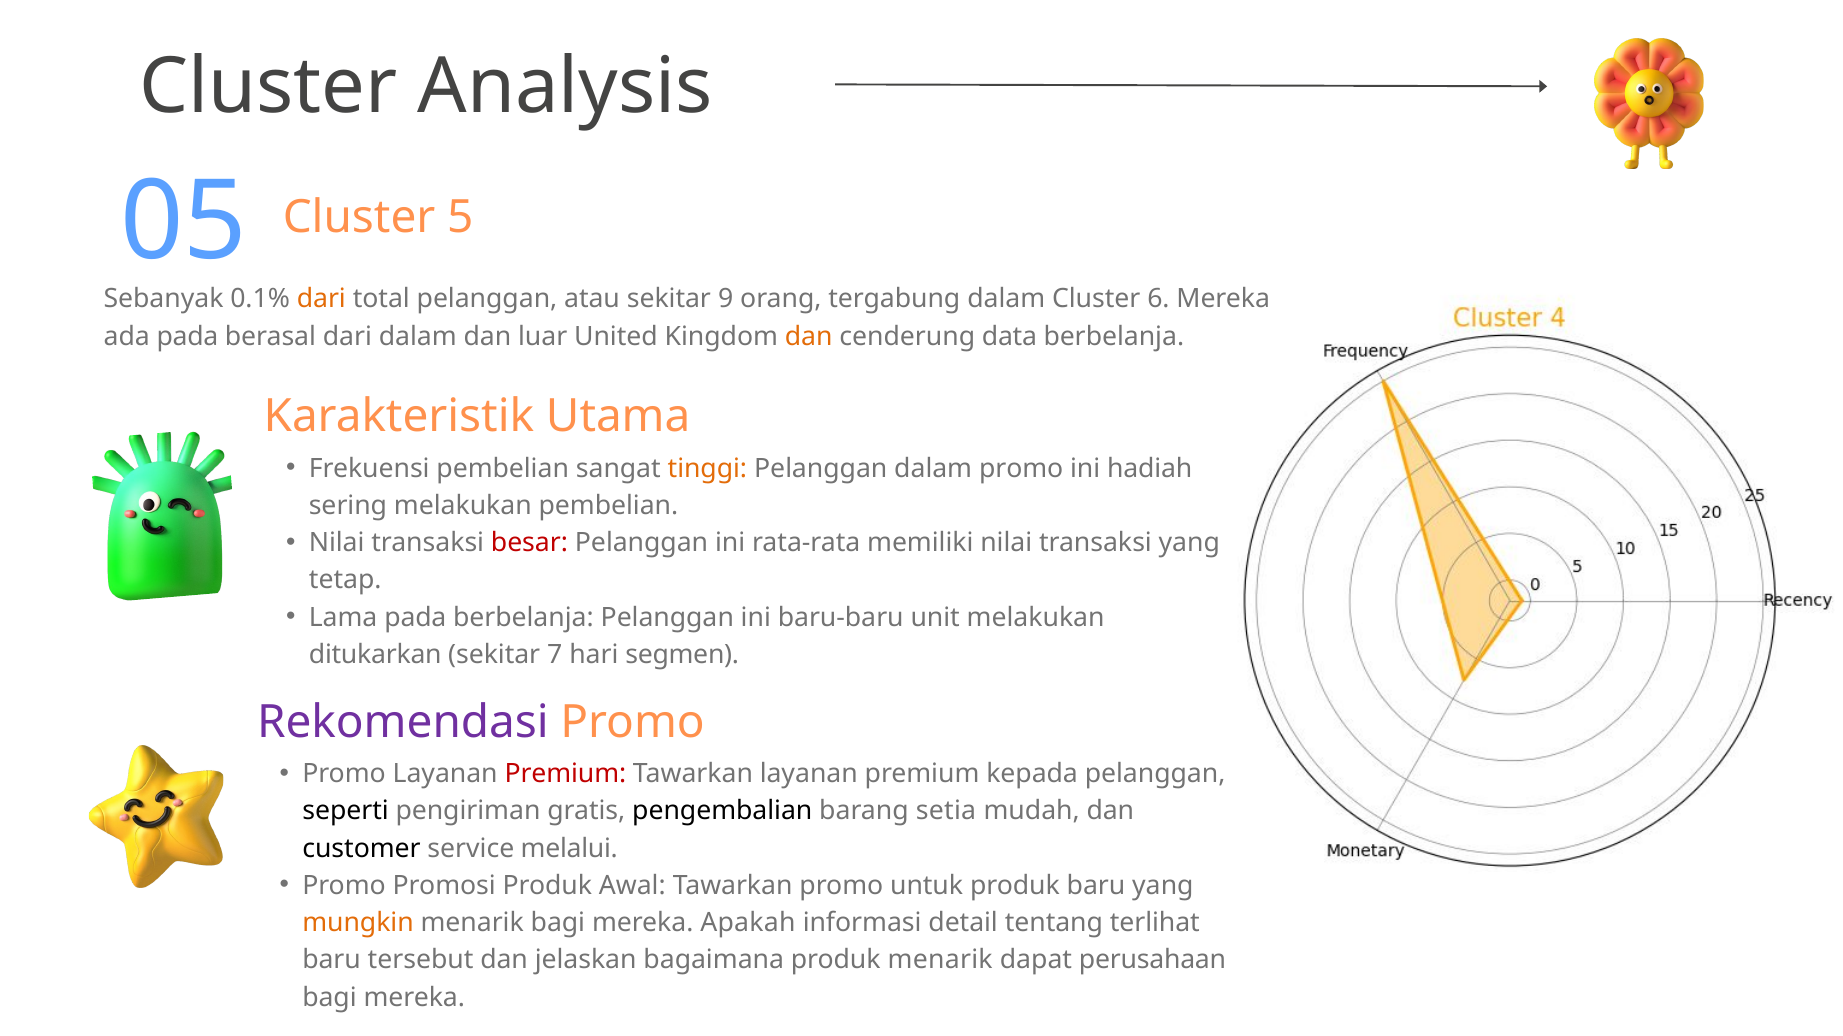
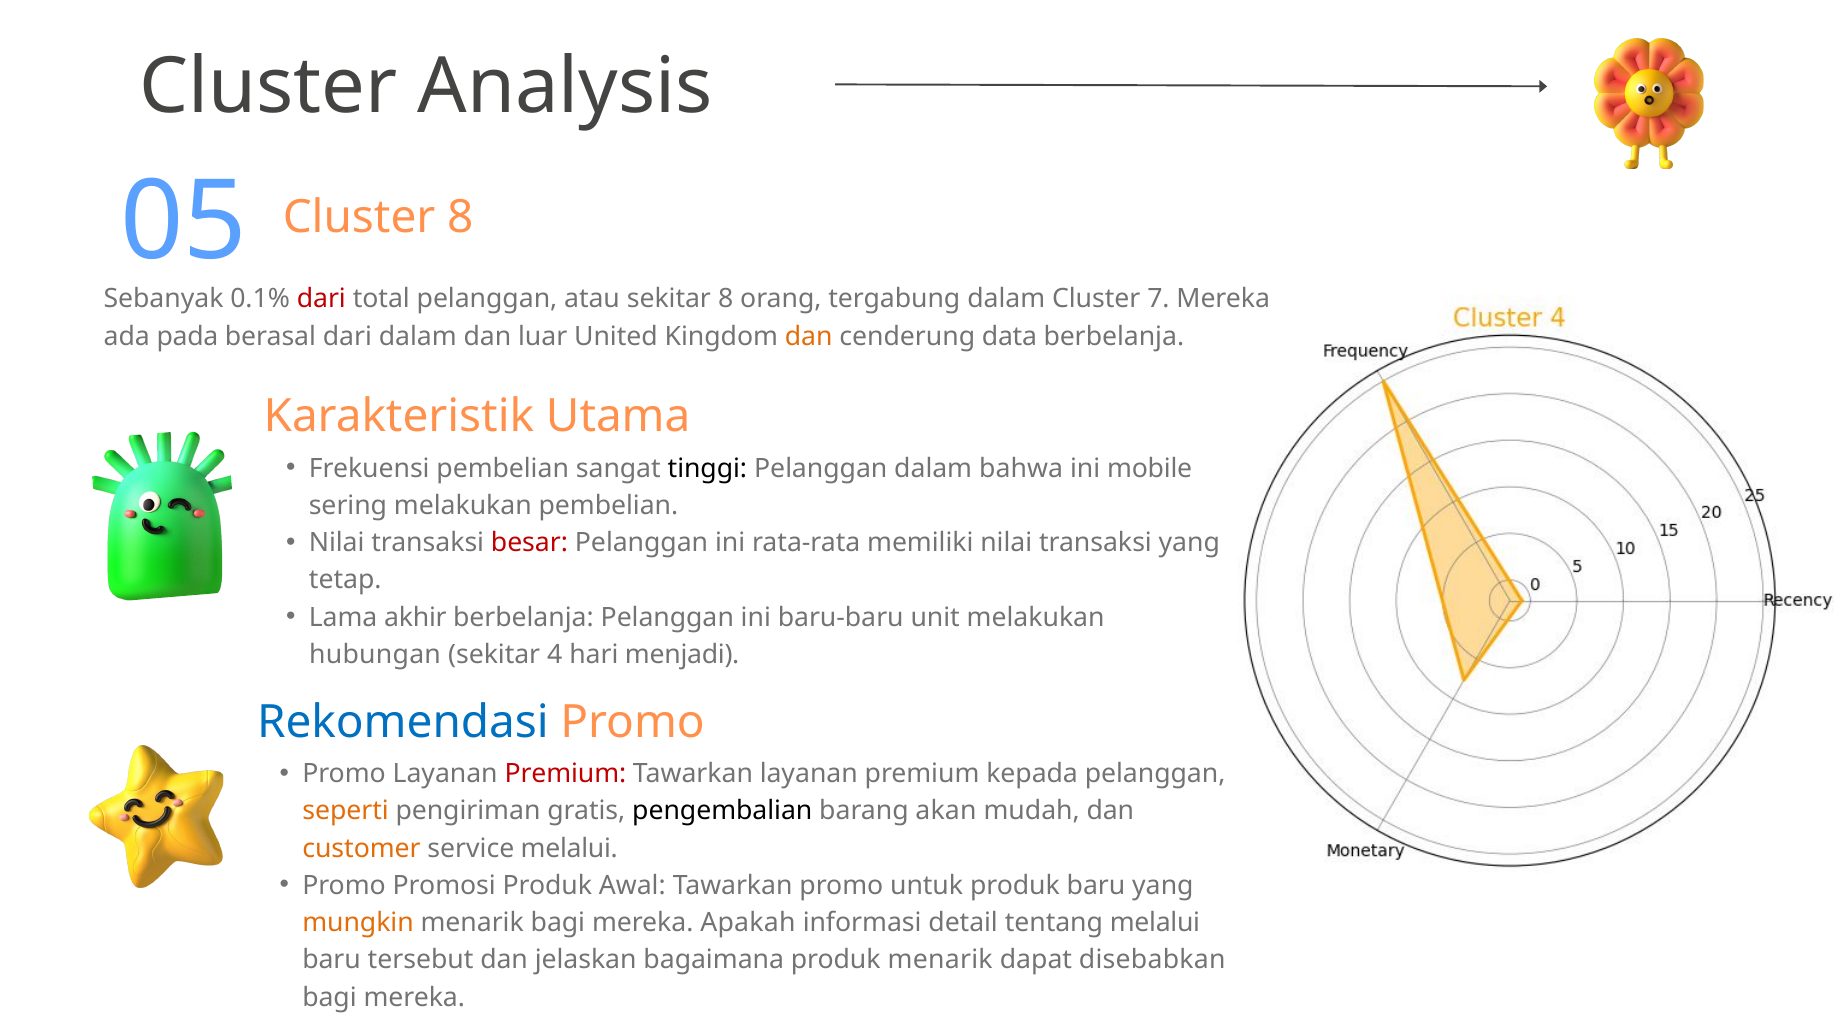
Cluster 5: 5 -> 8 (460, 218)
dari colour: orange -> red (321, 299)
sekitar 9: 9 -> 8 (726, 299)
6: 6 -> 7 (1158, 299)
tinggi colour: orange -> black (707, 469)
dalam promo: promo -> bahwa (1021, 469)
hadiah: hadiah -> mobile (1150, 469)
Lama pada: pada -> akhir (415, 618)
ditukarkan: ditukarkan -> hubungan (375, 655)
7: 7 -> 4 (555, 655)
segmen: segmen -> menjadi (682, 655)
Rekomendasi colour: purple -> blue (403, 722)
seperti colour: black -> orange (346, 812)
setia: setia -> akan (946, 812)
customer colour: black -> orange (362, 849)
tentang terlihat: terlihat -> melalui (1155, 923)
perusahaan: perusahaan -> disebabkan (1152, 961)
